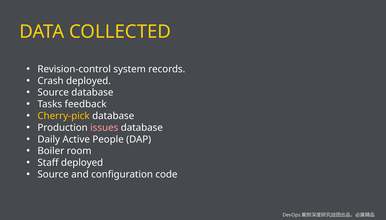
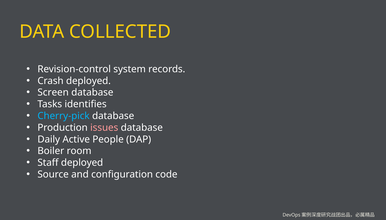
Source: Source -> Screen (53, 93)
feedback: feedback -> identifies (86, 104)
Cherry-pick colour: yellow -> light blue (64, 116)
